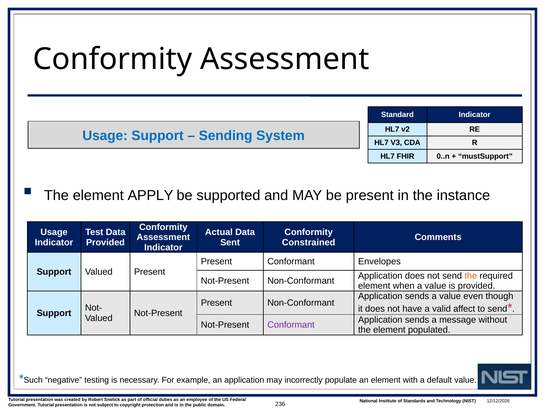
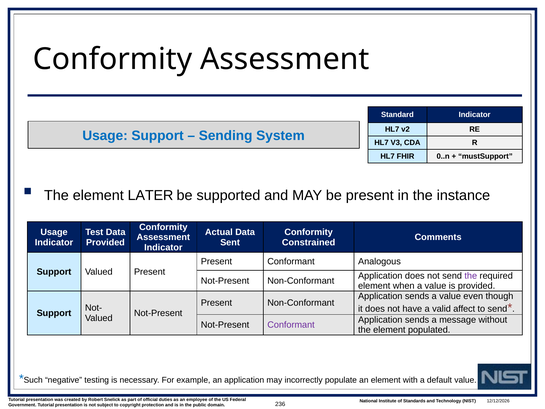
APPLY: APPLY -> LATER (151, 195)
Envelopes: Envelopes -> Analogous (379, 261)
the colour: orange -> purple (471, 276)
